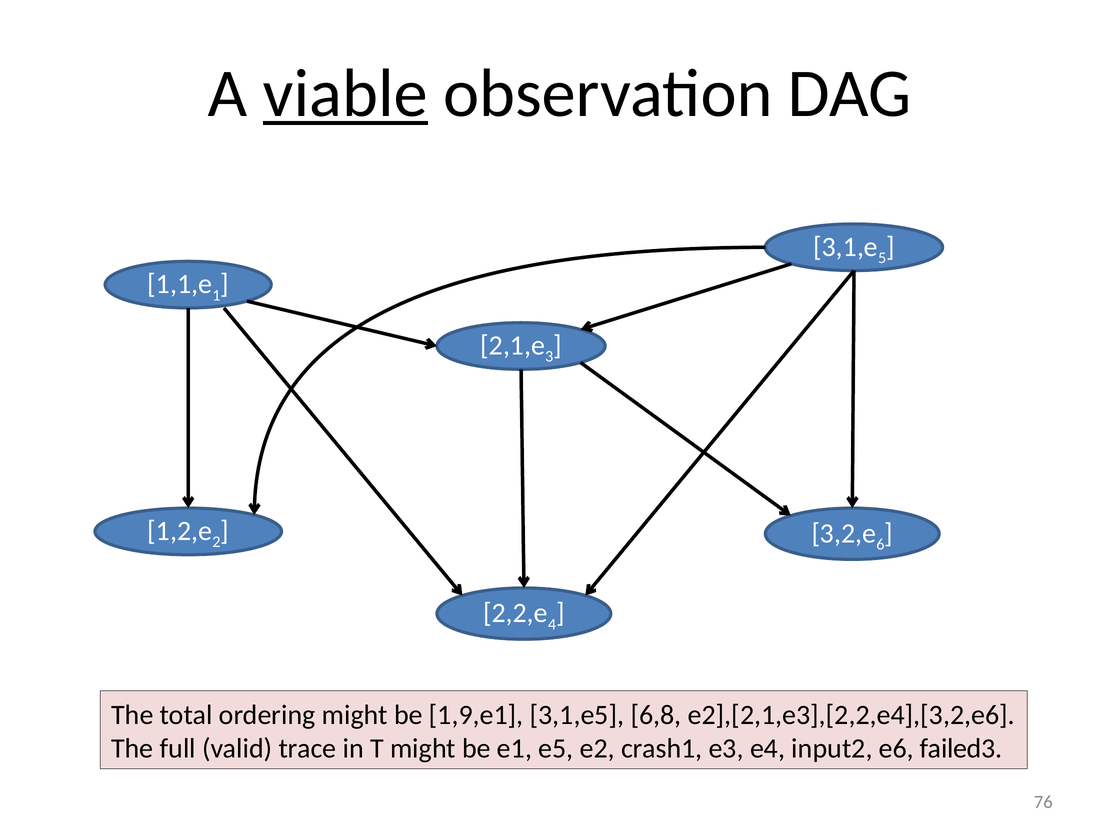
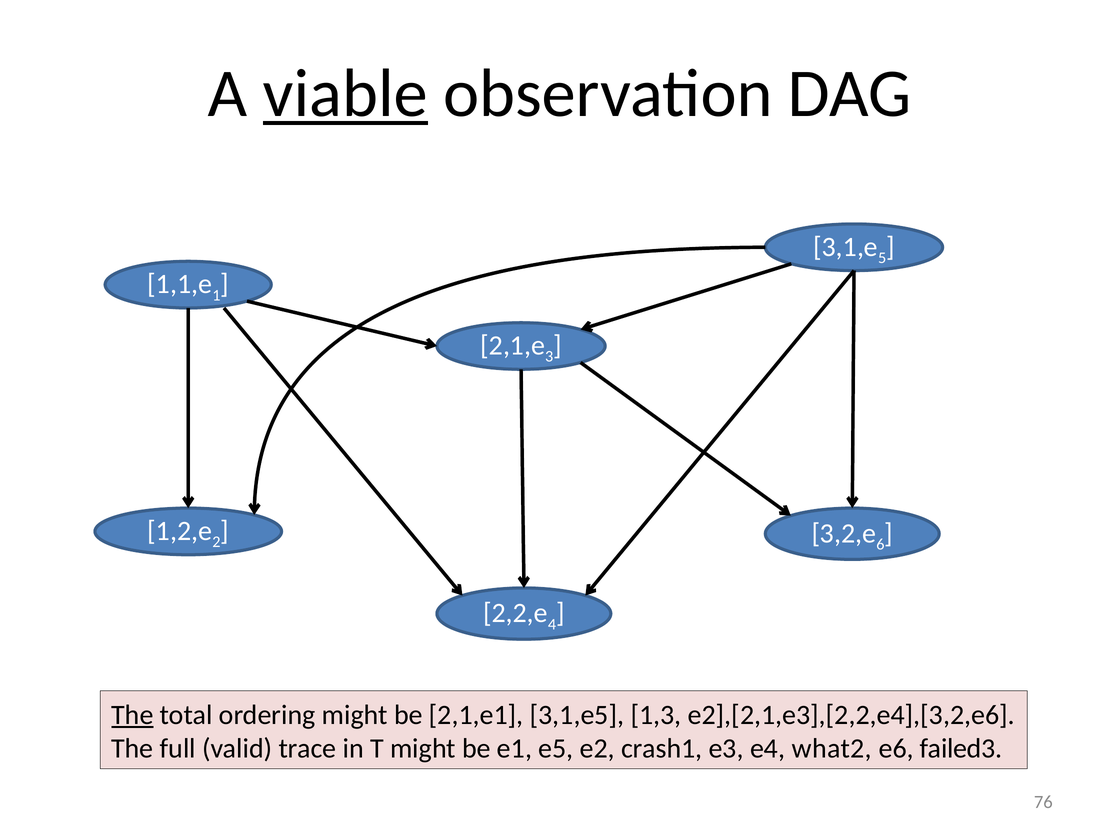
The underline: none -> present (132, 715)
1,9,e1: 1,9,e1 -> 2,1,e1 (476, 715)
6,8: 6,8 -> 1,3 (656, 715)
input2: input2 -> what2 (832, 748)
